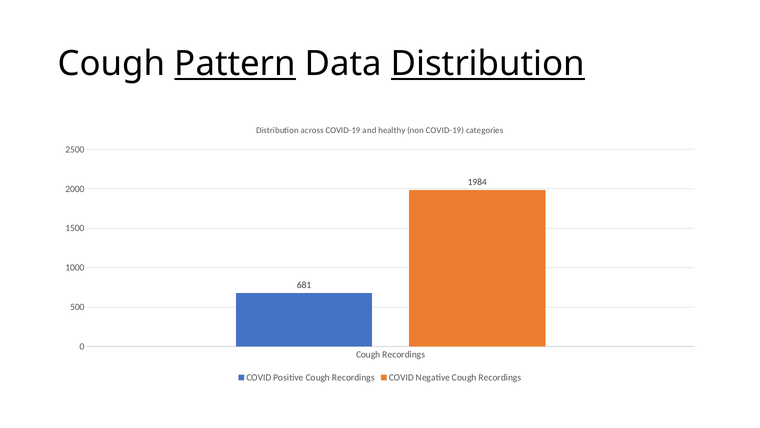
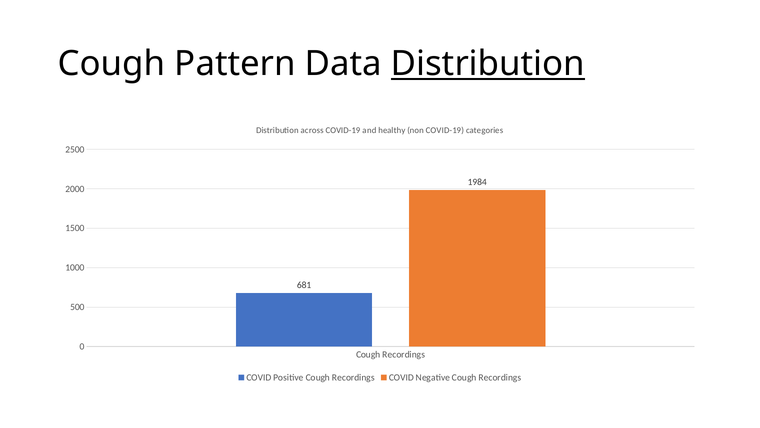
Pattern underline: present -> none (235, 64)
